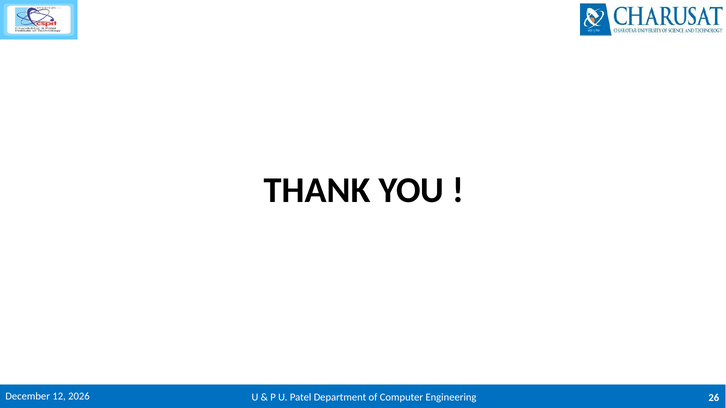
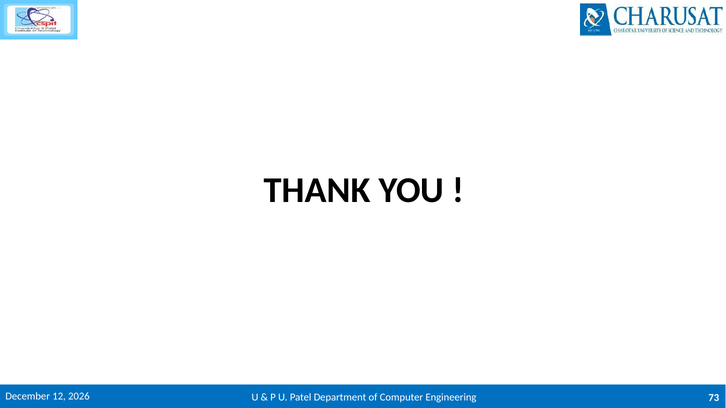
26: 26 -> 73 (714, 398)
